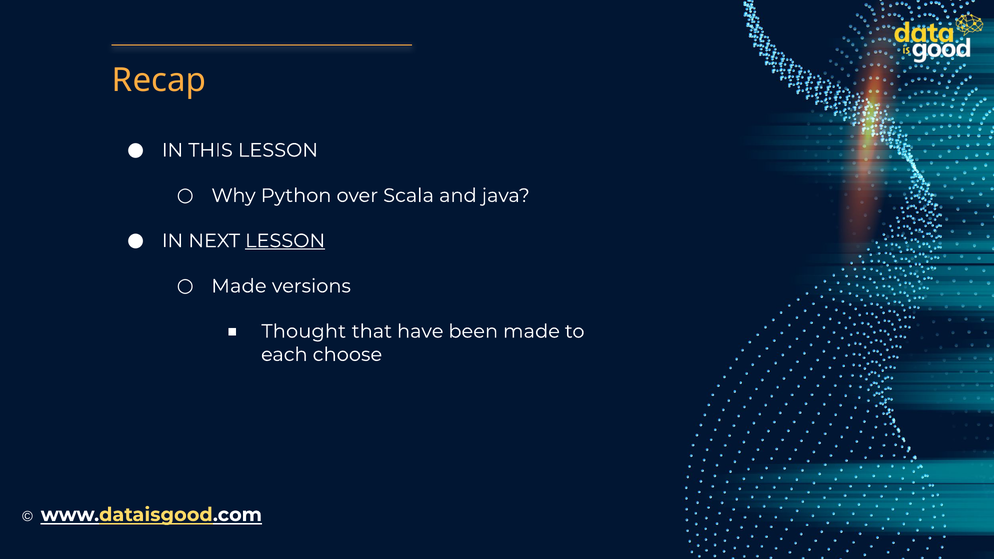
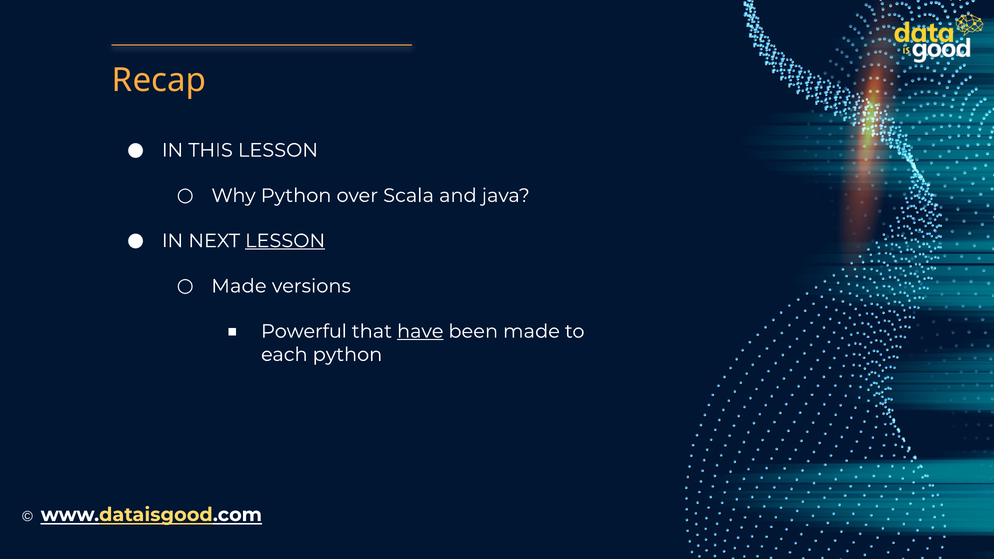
Thought: Thought -> Powerful (304, 331)
have underline: none -> present (420, 331)
each choose: choose -> python (347, 355)
